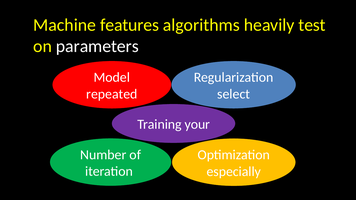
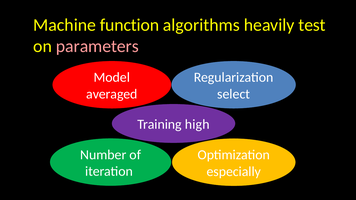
features: features -> function (130, 25)
parameters colour: white -> pink (97, 46)
repeated: repeated -> averaged (112, 94)
your: your -> high (197, 125)
